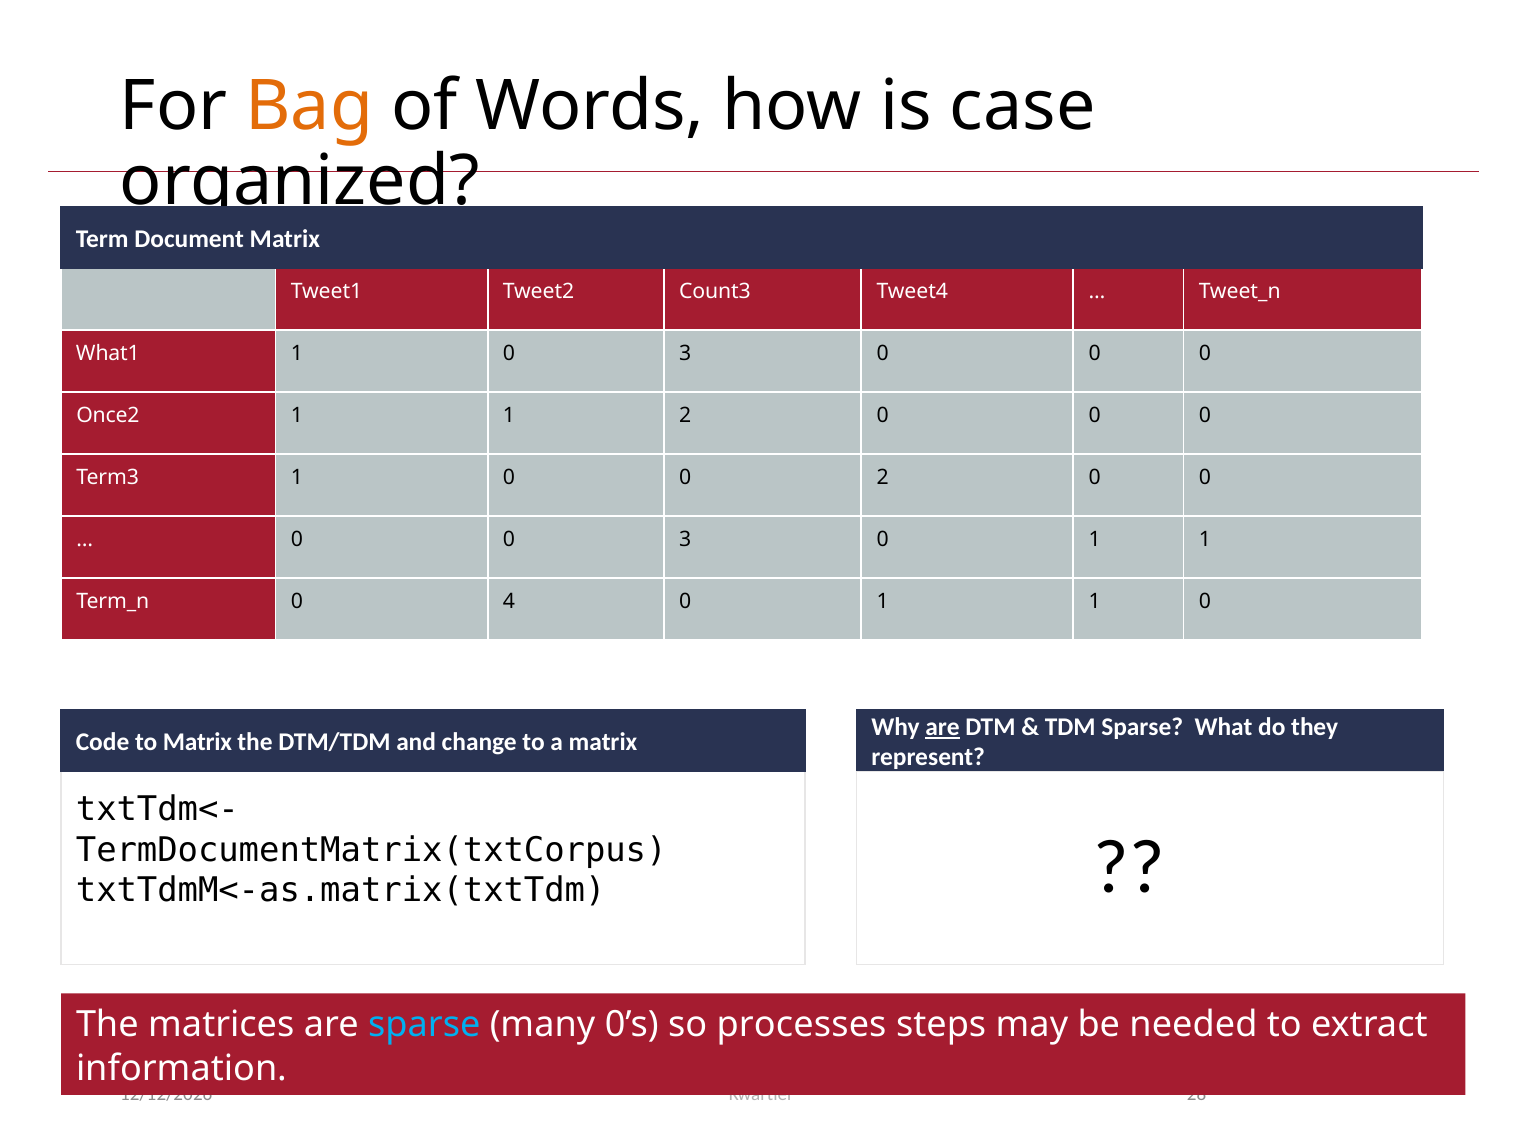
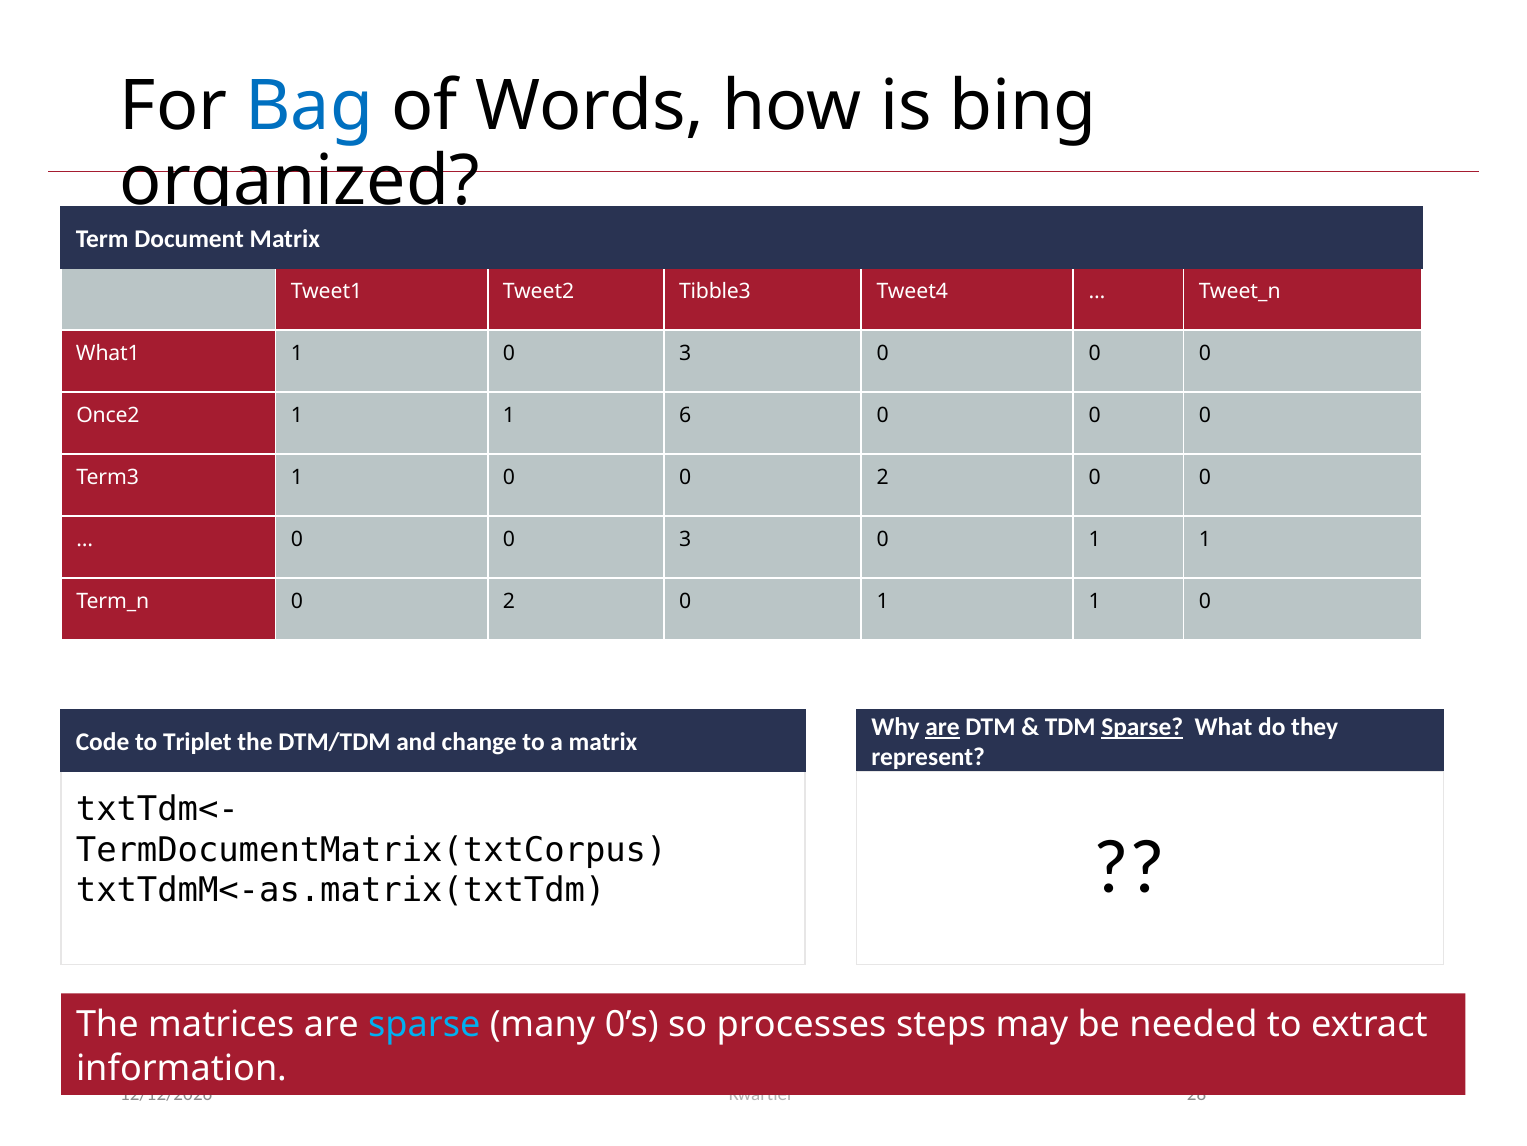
Bag colour: orange -> blue (309, 106)
case: case -> bing (1023, 106)
Count3: Count3 -> Tibble3 (715, 291)
1 2: 2 -> 6 (685, 415)
4: 4 -> 2 (509, 601)
Sparse underline: none -> present (1142, 726)
to Matrix: Matrix -> Triplet (197, 742)
